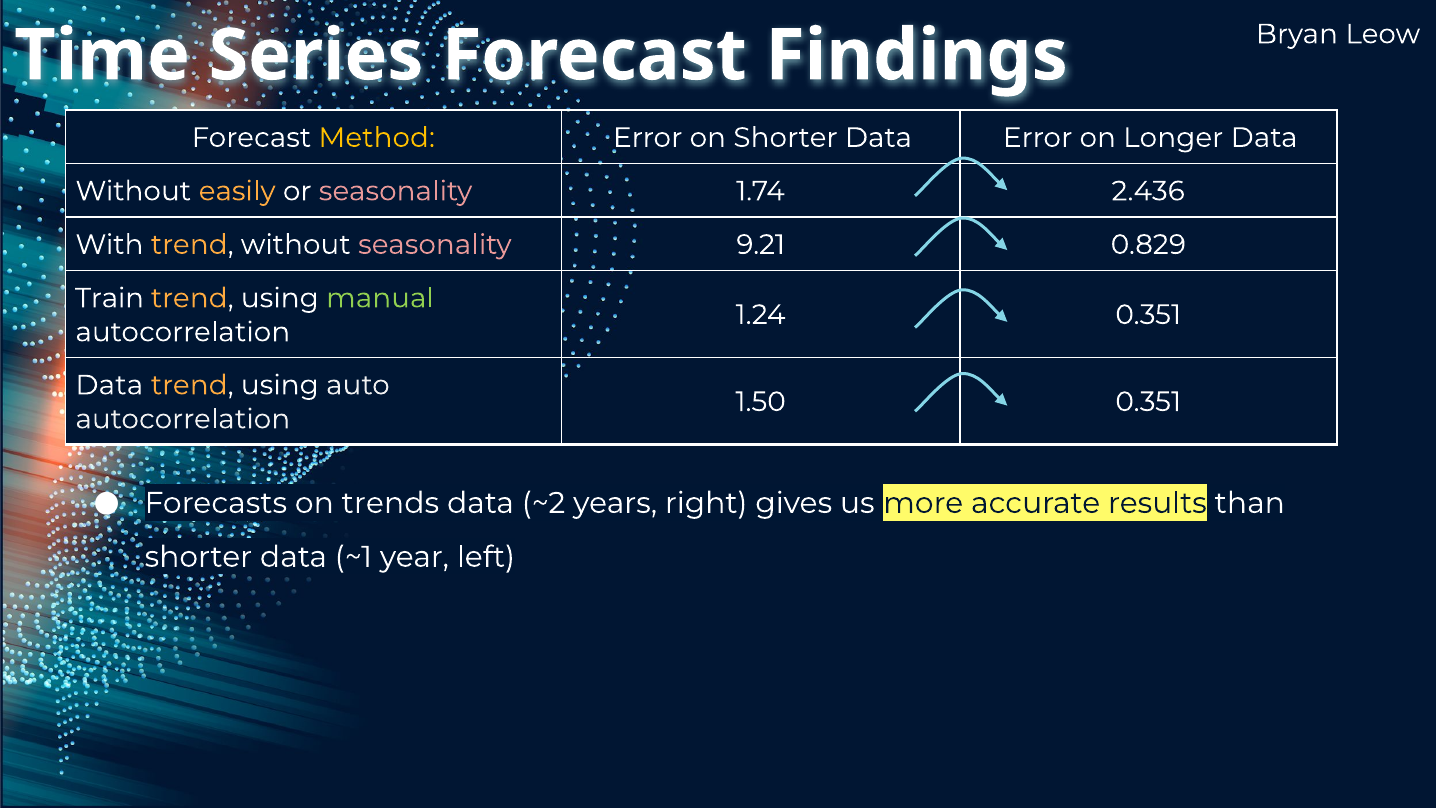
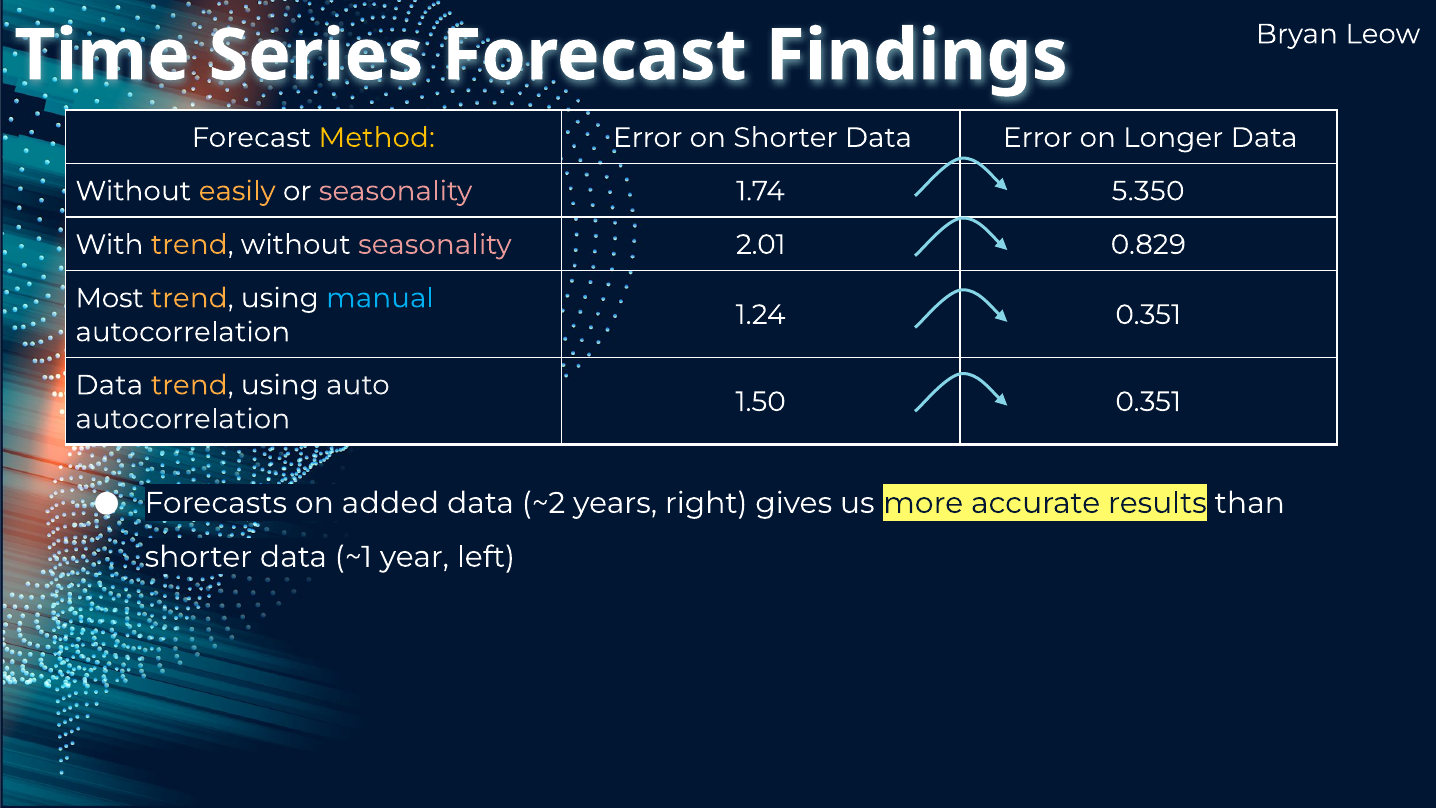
2.436: 2.436 -> 5.350 (1148, 191)
9.21: 9.21 -> 2.01 (761, 245)
Train: Train -> Most (110, 298)
manual colour: light green -> light blue (380, 298)
trends: trends -> added (390, 503)
